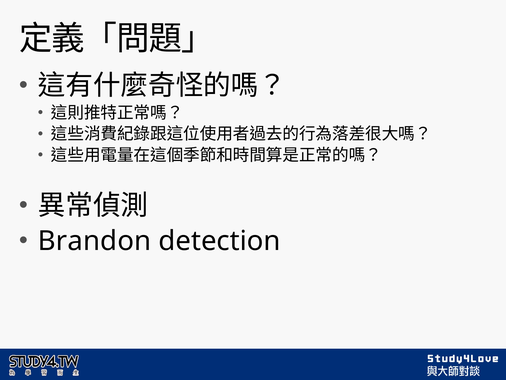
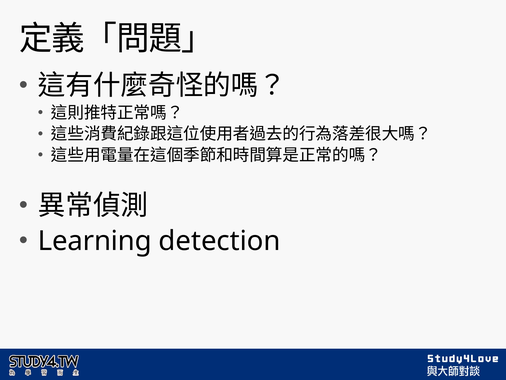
Brandon: Brandon -> Learning (95, 241)
